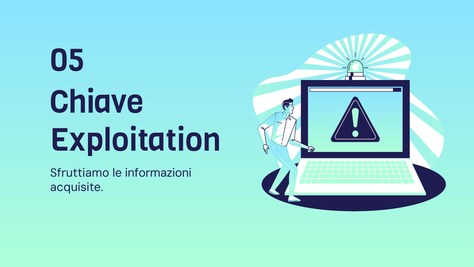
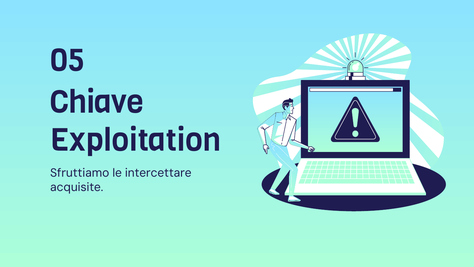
informazioni: informazioni -> intercettare (158, 173)
